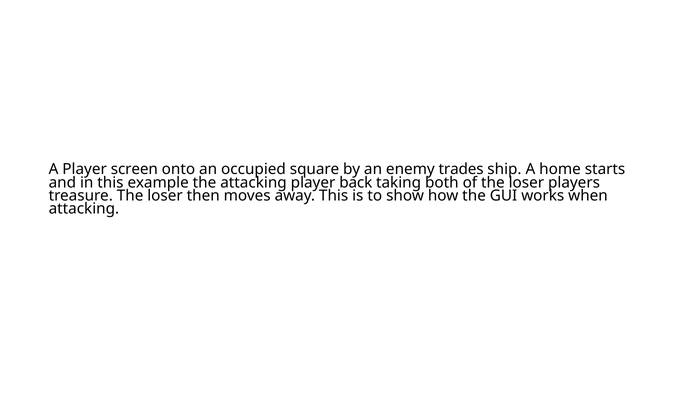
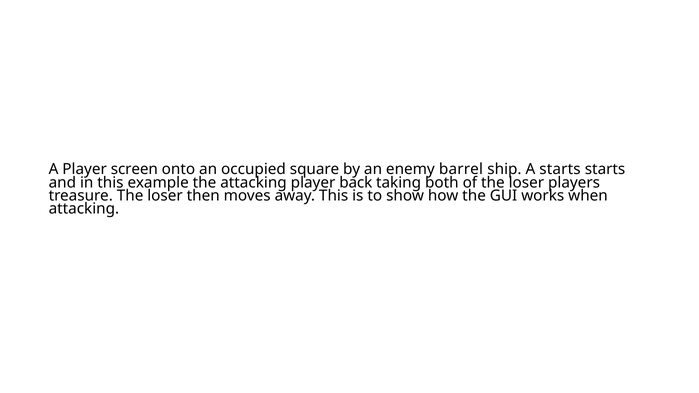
trades: trades -> barrel (461, 169)
A home: home -> starts (560, 169)
